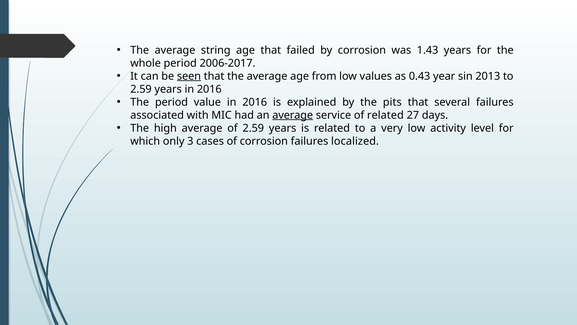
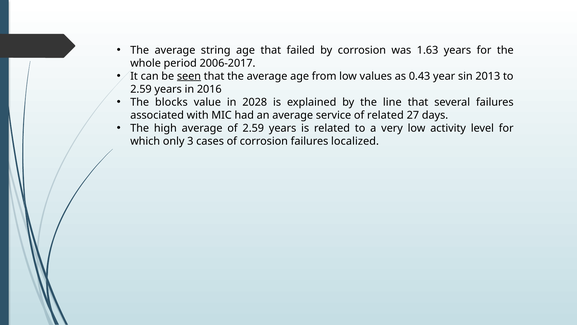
1.43: 1.43 -> 1.63 (428, 50)
The period: period -> blocks (171, 102)
value in 2016: 2016 -> 2028 (255, 102)
pits: pits -> line (392, 102)
average underline: present -> none (293, 115)
